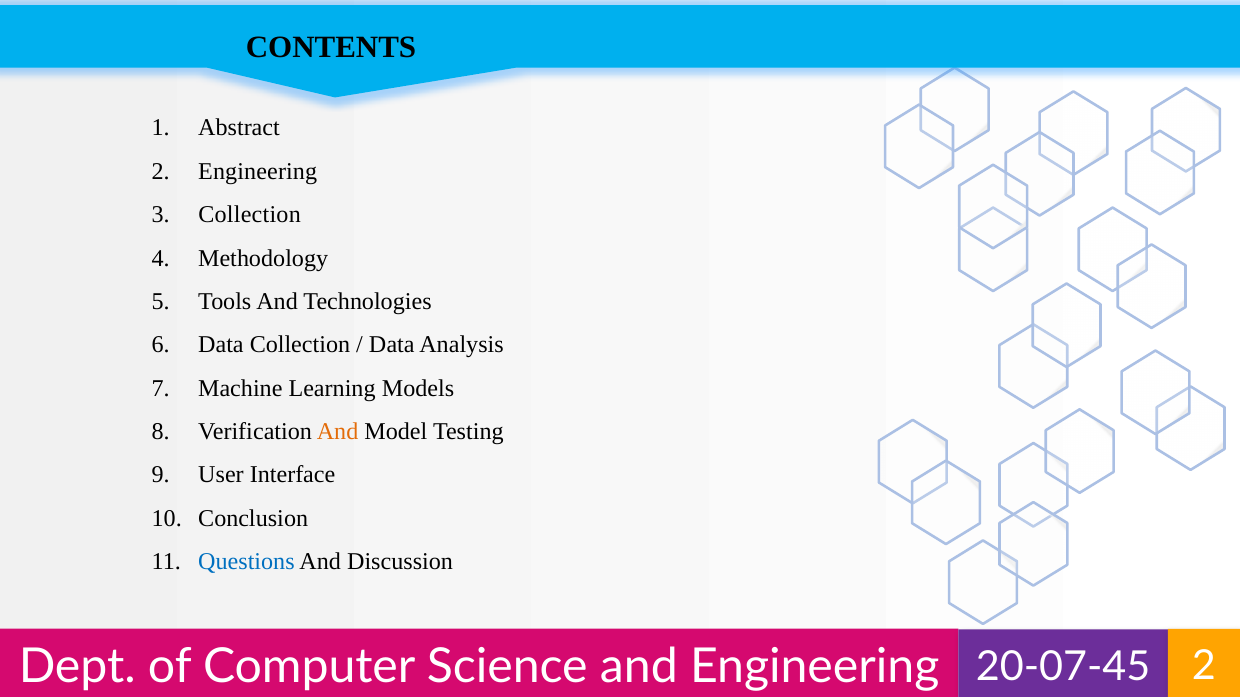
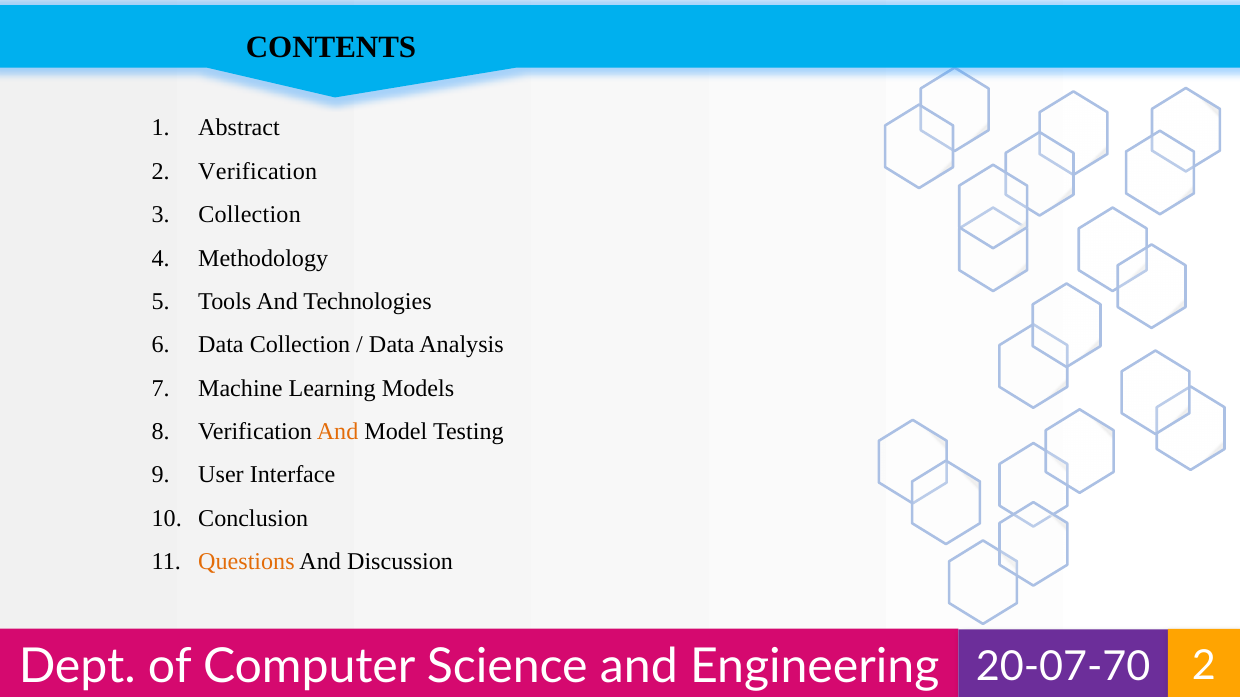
2 Engineering: Engineering -> Verification (258, 172)
Questions colour: blue -> orange (246, 562)
20-07-45: 20-07-45 -> 20-07-70 (1063, 667)
